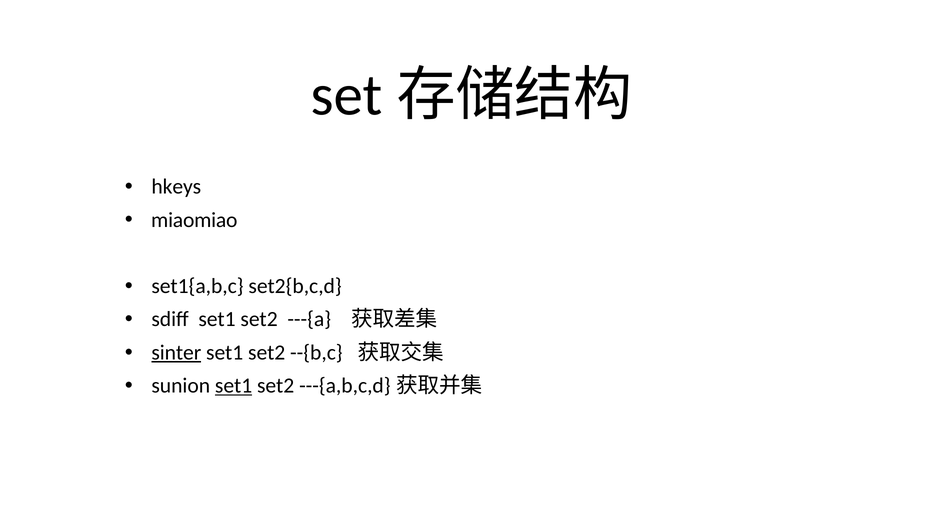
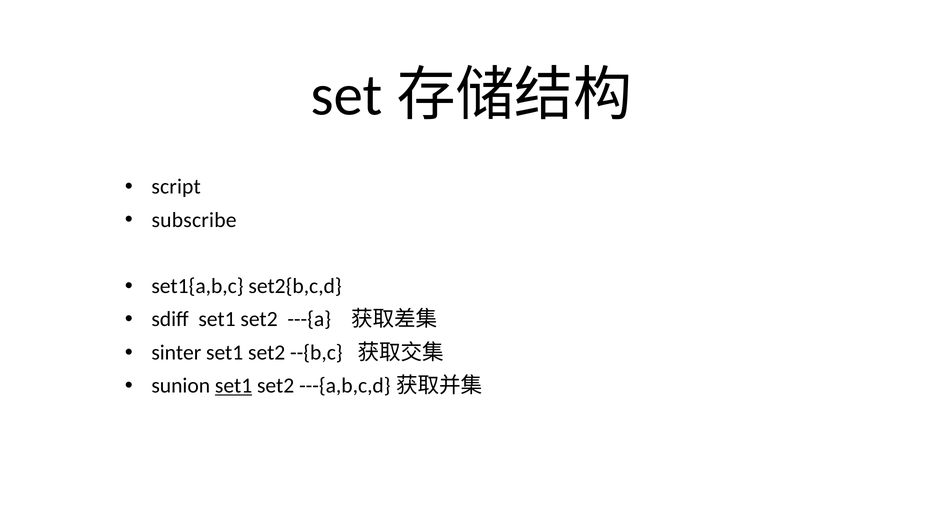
hkeys: hkeys -> script (176, 187)
miaomiao: miaomiao -> subscribe (194, 220)
sinter underline: present -> none (176, 353)
